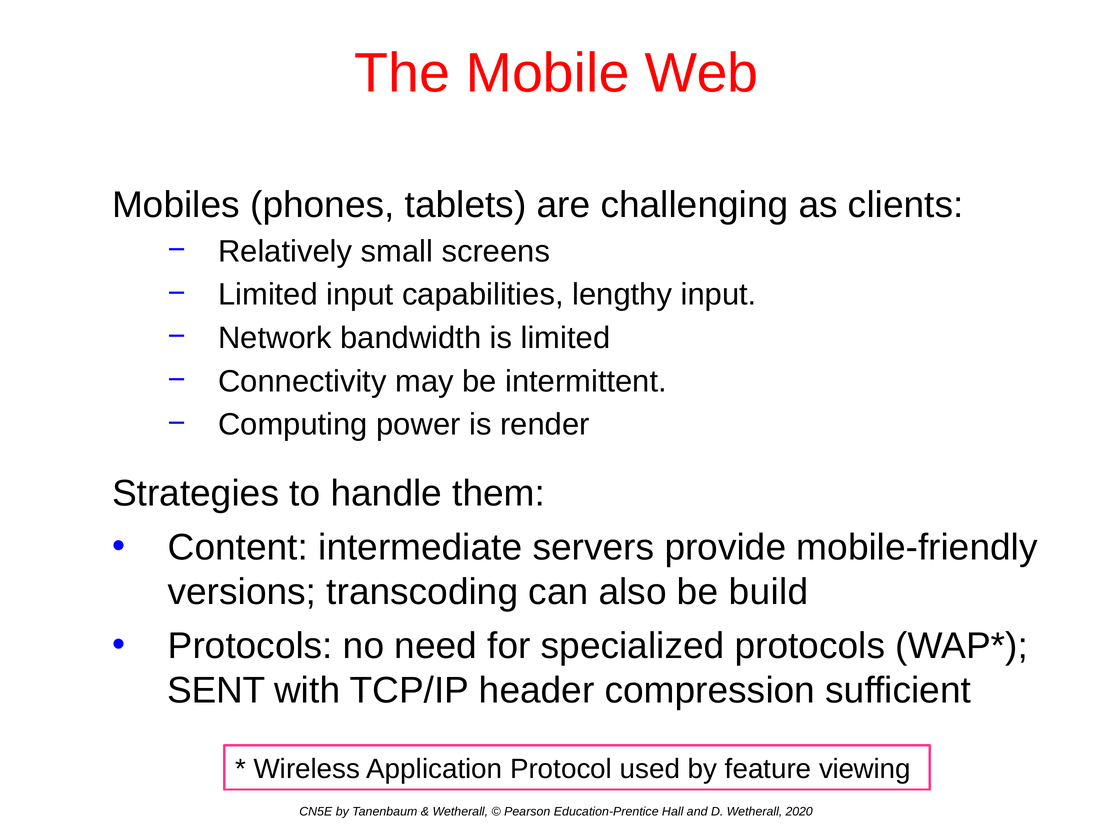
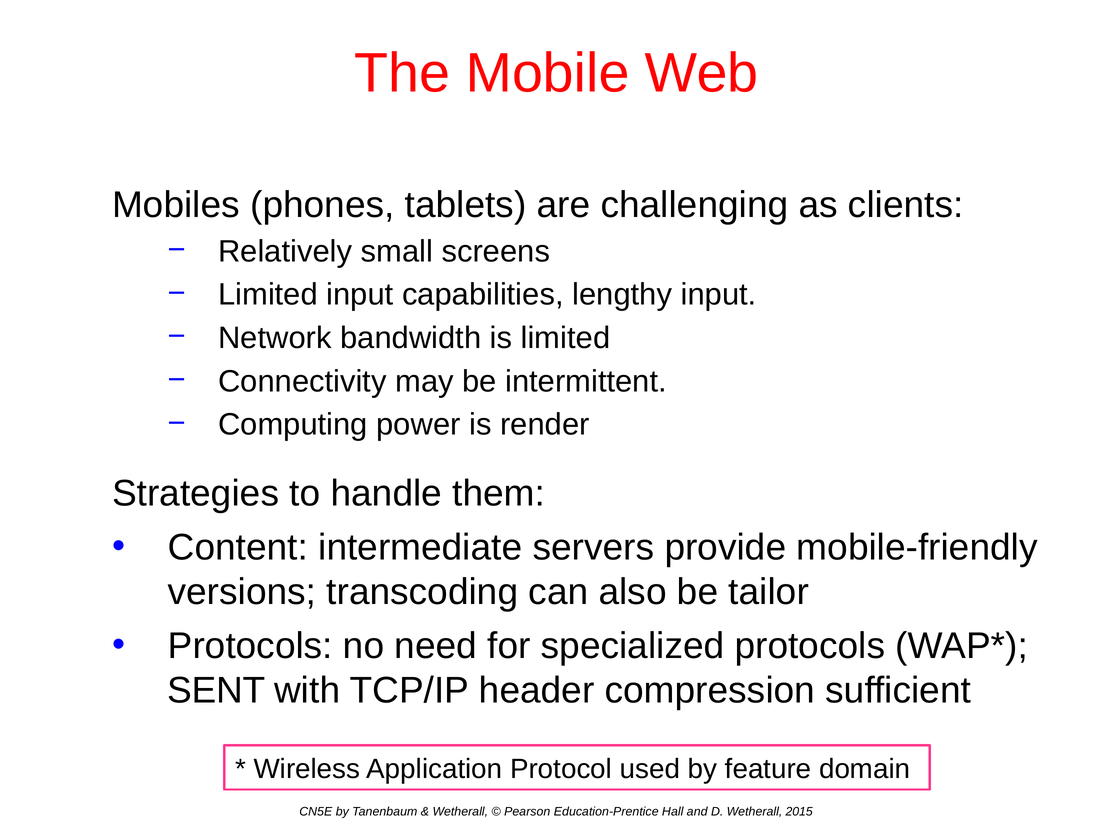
build: build -> tailor (769, 592)
viewing: viewing -> domain (865, 769)
2020: 2020 -> 2015 (799, 811)
